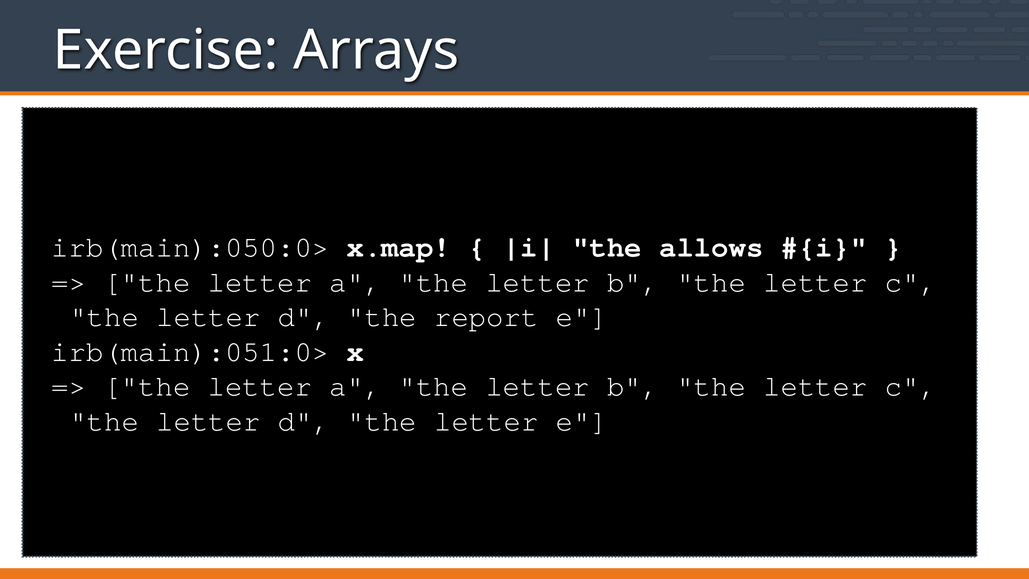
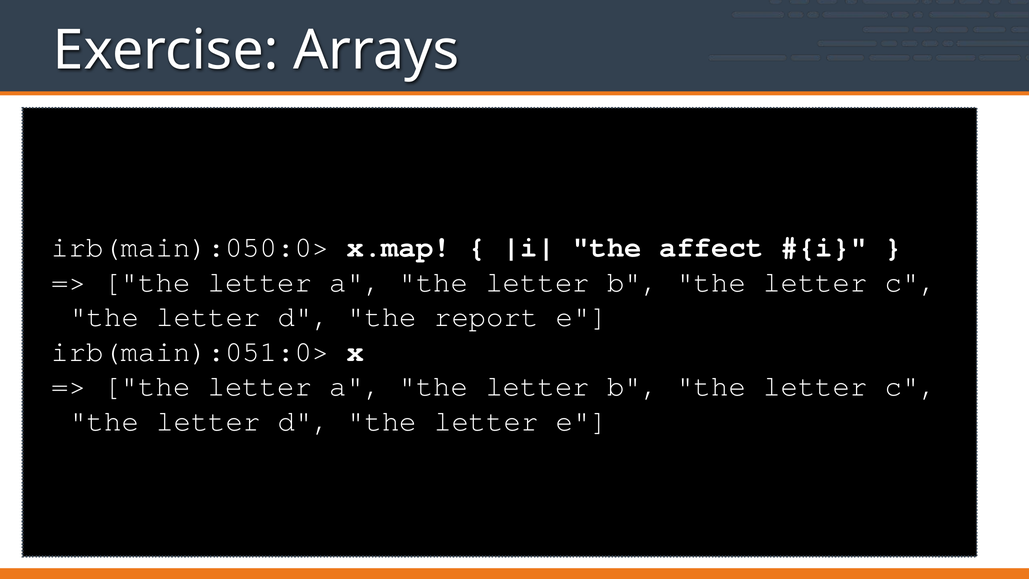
allows: allows -> affect (711, 247)
